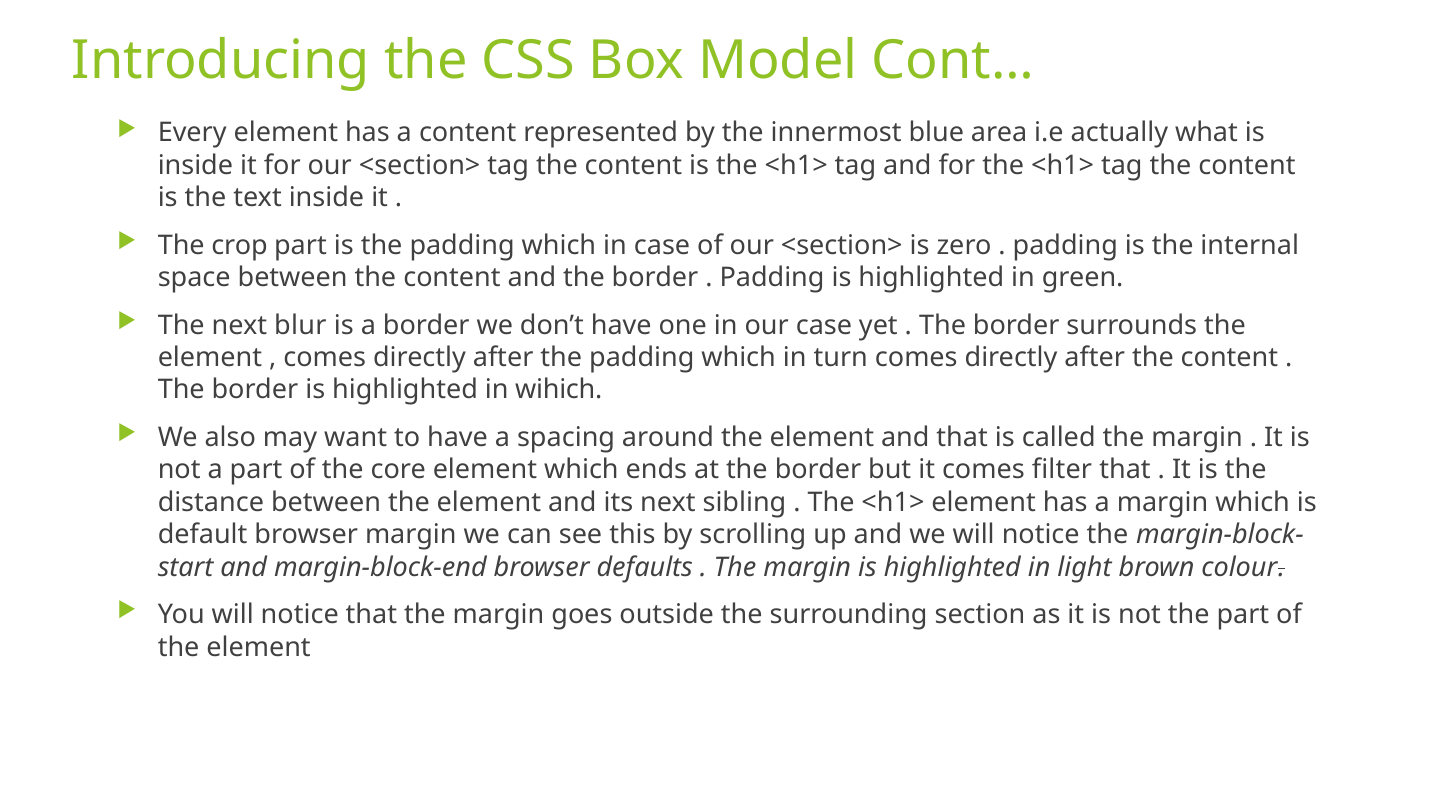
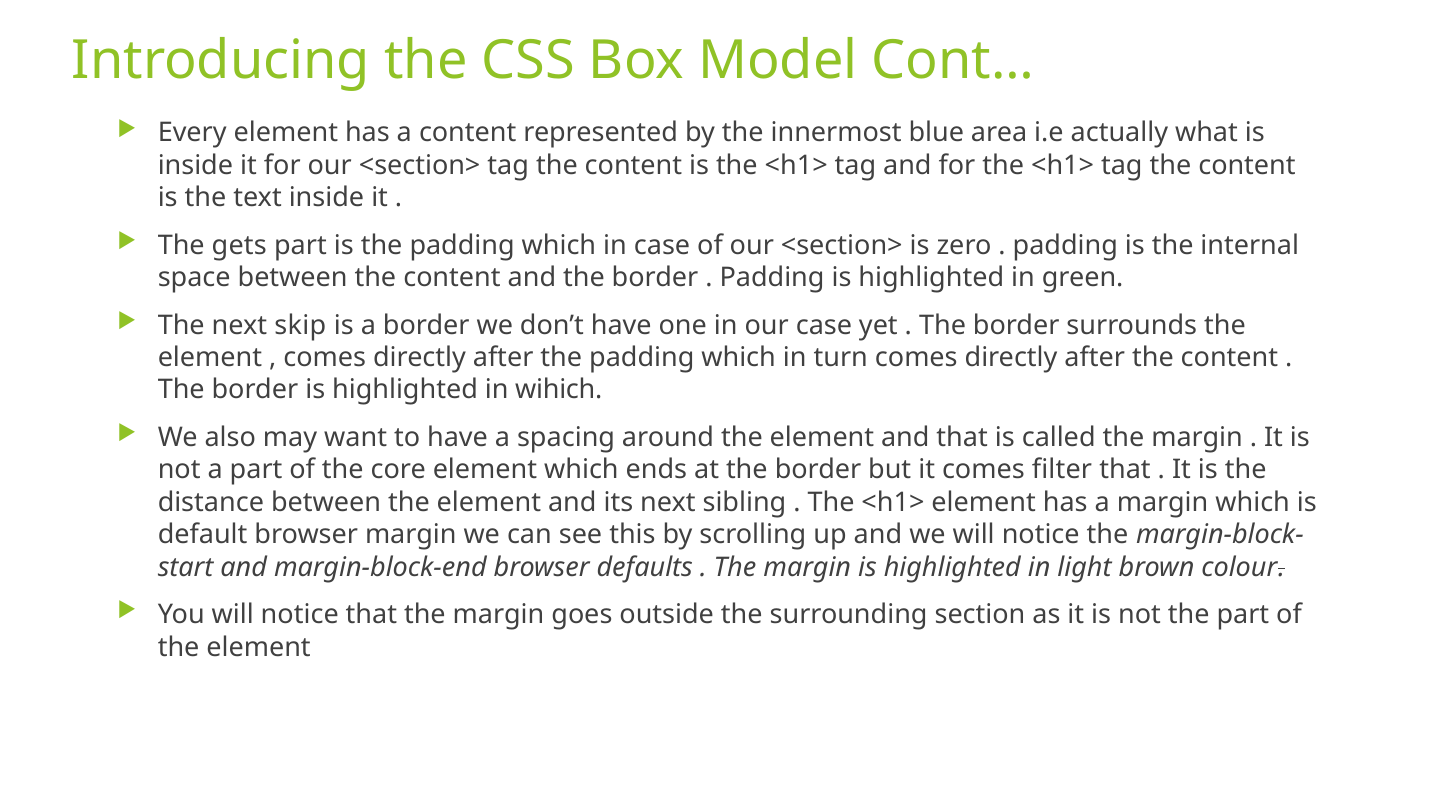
crop: crop -> gets (239, 245)
blur: blur -> skip (300, 325)
